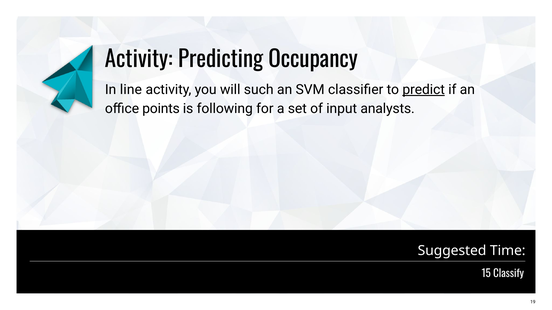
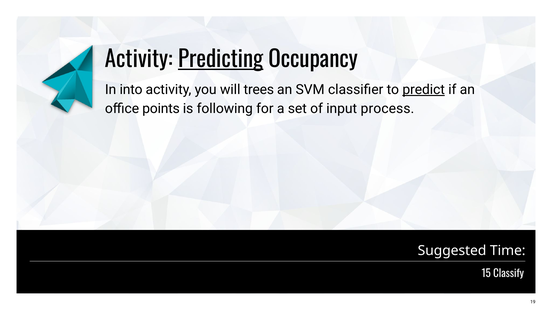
Predicting underline: none -> present (221, 60)
line: line -> into (131, 90)
such: such -> trees (259, 90)
analysts: analysts -> process (387, 109)
